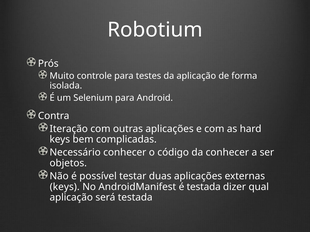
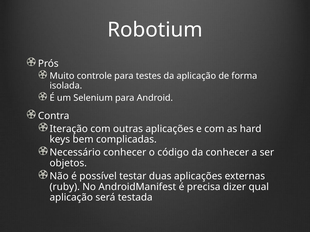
keys: keys -> ruby (65, 187)
é testada: testada -> precisa (204, 187)
